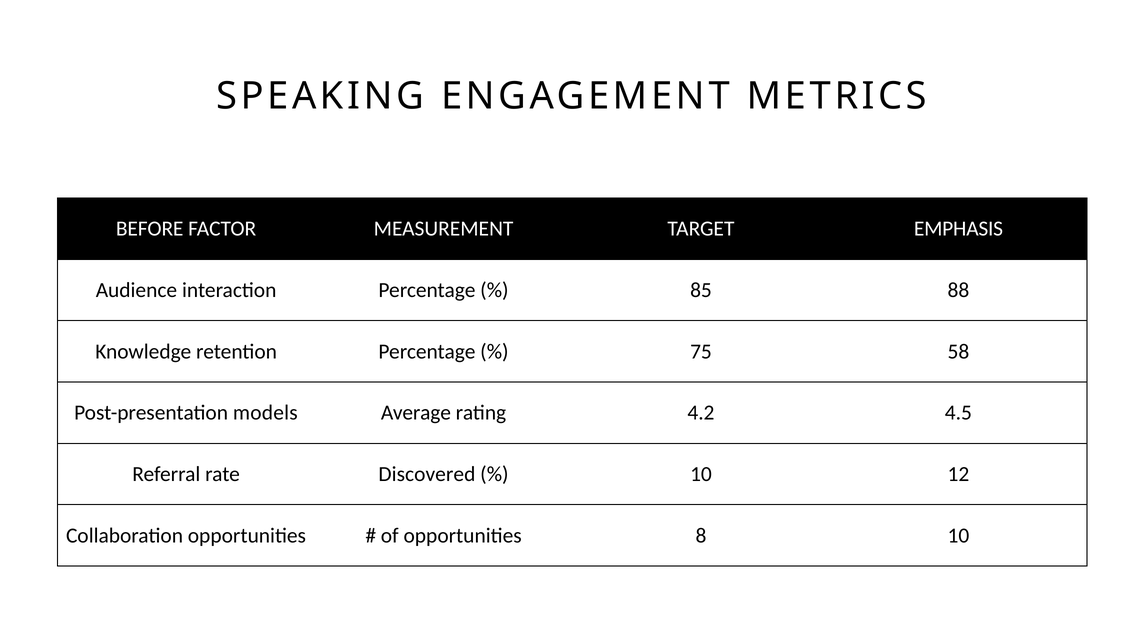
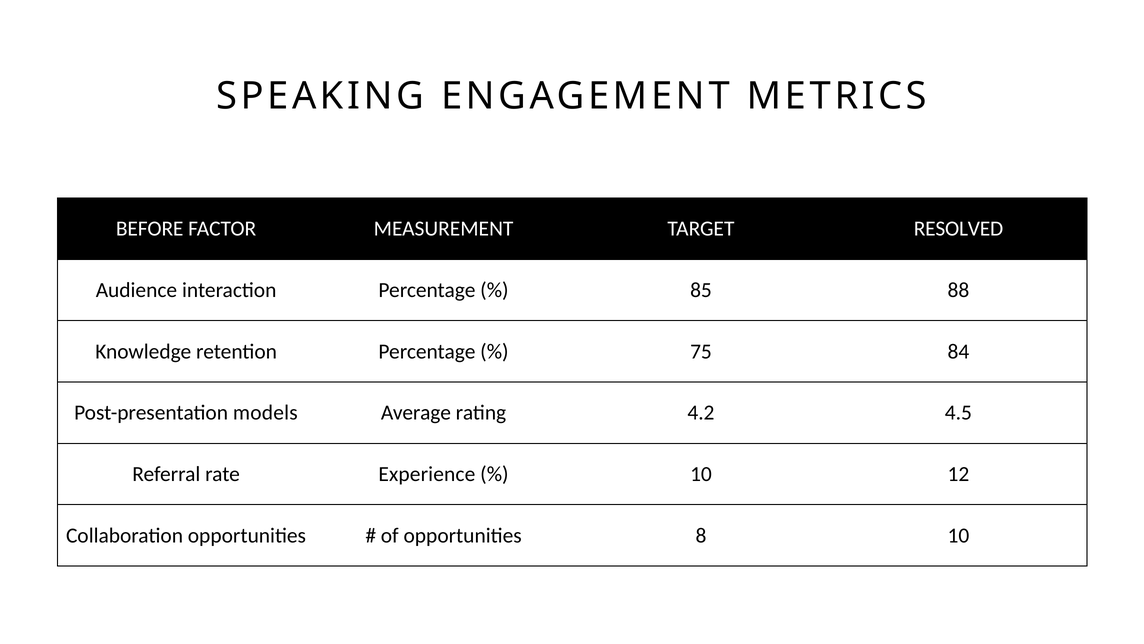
EMPHASIS: EMPHASIS -> RESOLVED (958, 229)
58: 58 -> 84 (958, 351)
Discovered: Discovered -> Experience (427, 474)
